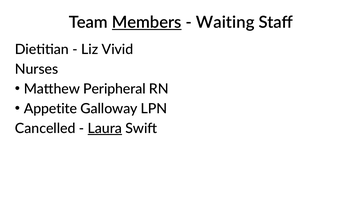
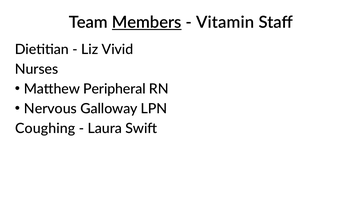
Waiting: Waiting -> Vitamin (225, 22)
Appetite: Appetite -> Nervous (50, 109)
Cancelled: Cancelled -> Coughing (45, 129)
Laura underline: present -> none (105, 129)
